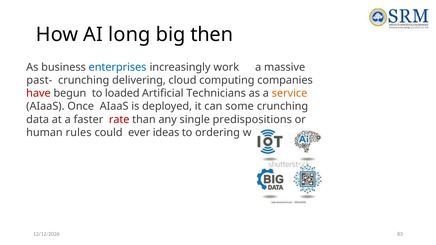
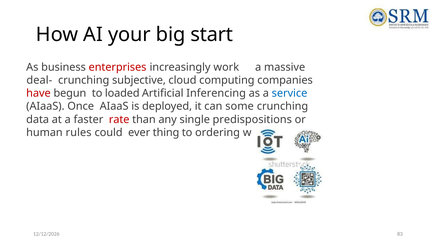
long: long -> your (129, 35)
then: then -> start (212, 35)
enterprises colour: blue -> red (118, 67)
past-: past- -> deal- (39, 80)
delivering: delivering -> subjective (139, 80)
Technicians: Technicians -> Inferencing (216, 93)
service colour: orange -> blue (290, 93)
ideas: ideas -> thing (166, 133)
